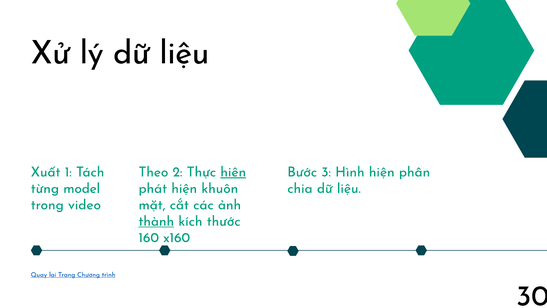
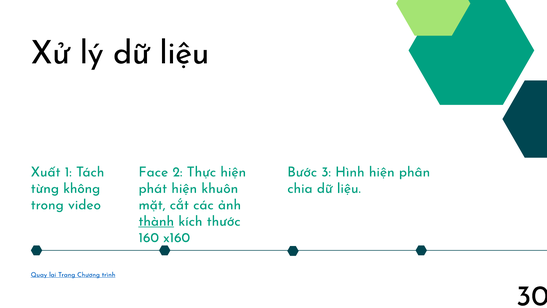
Theo: Theo -> Face (153, 172)
hiện underline: present -> none (233, 172)
model: model -> không (82, 188)
